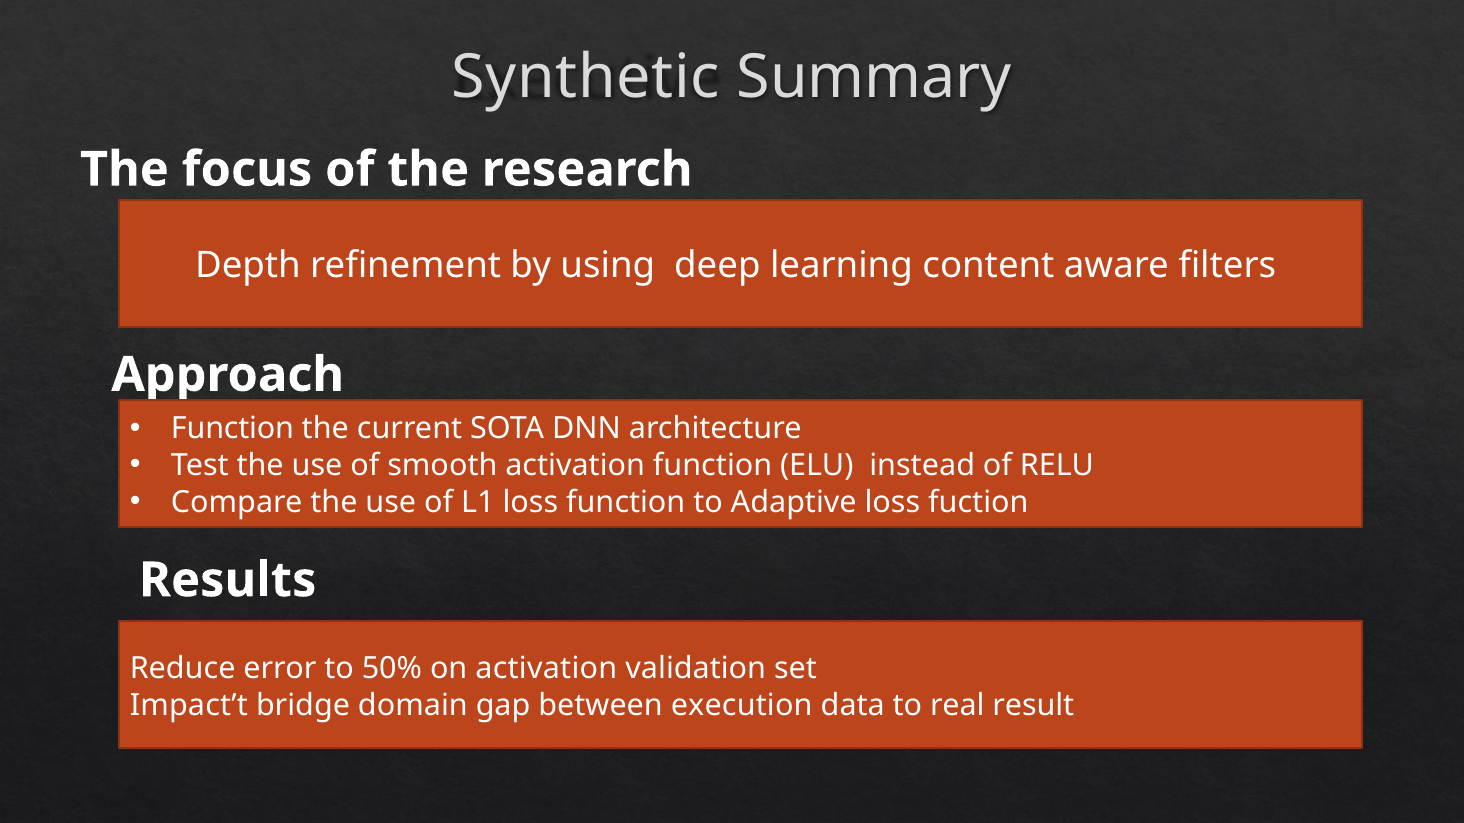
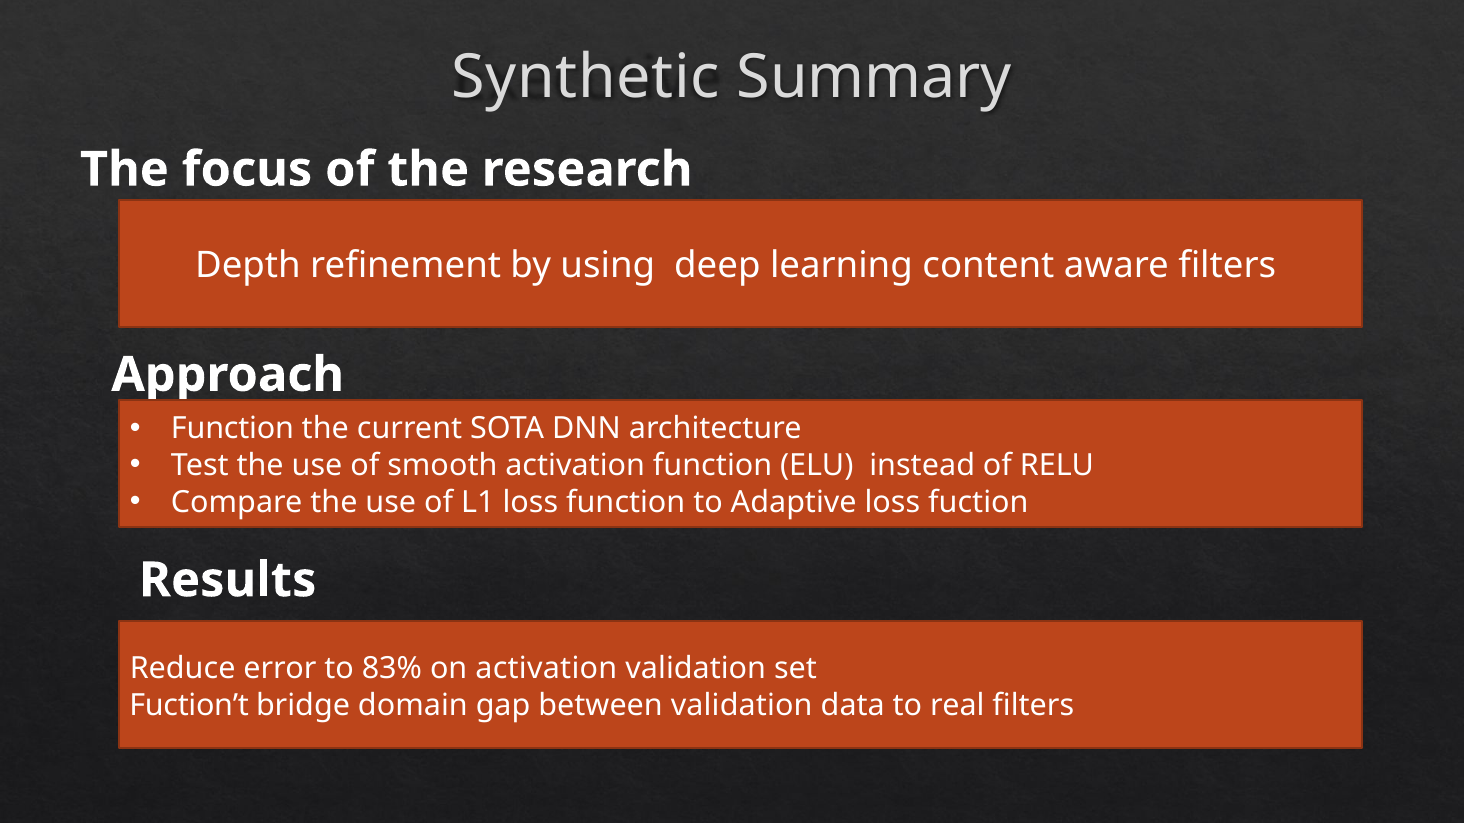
50%: 50% -> 83% (392, 669)
Impact’t: Impact’t -> Fuction’t (189, 705)
between execution: execution -> validation (742, 705)
real result: result -> filters (1033, 705)
